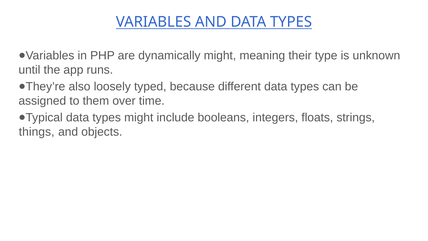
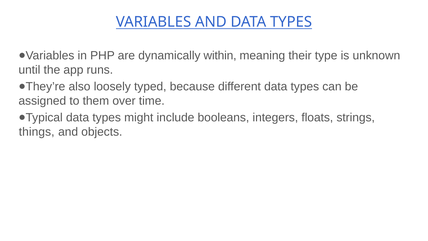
dynamically might: might -> within (220, 56)
